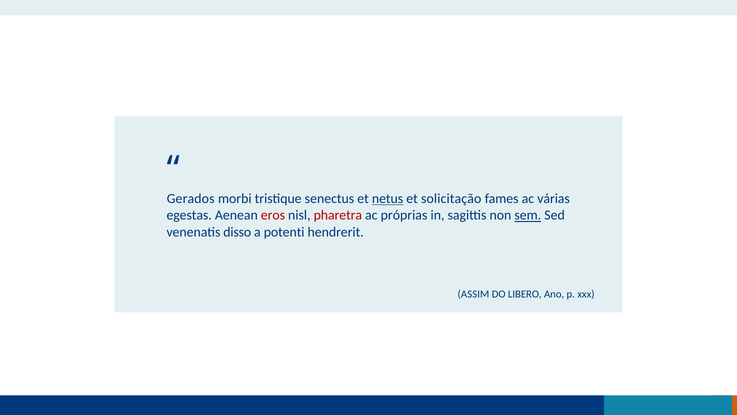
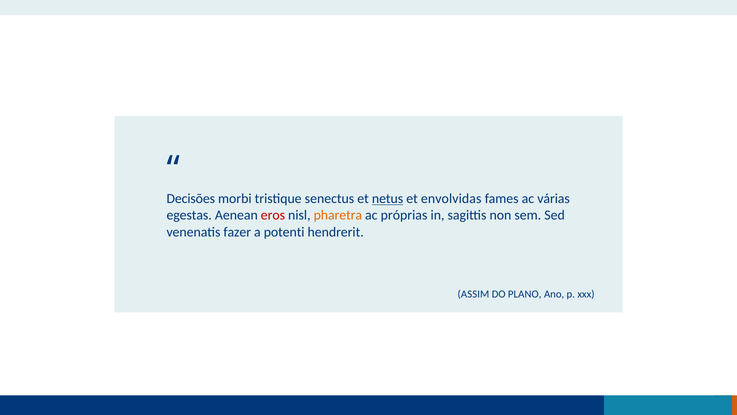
Gerados: Gerados -> Decisões (191, 199)
solicitação: solicitação -> envolvidas (451, 199)
pharetra colour: red -> orange (338, 215)
sem underline: present -> none (528, 215)
disso: disso -> fazer (237, 232)
LIBERO: LIBERO -> PLANO (525, 294)
